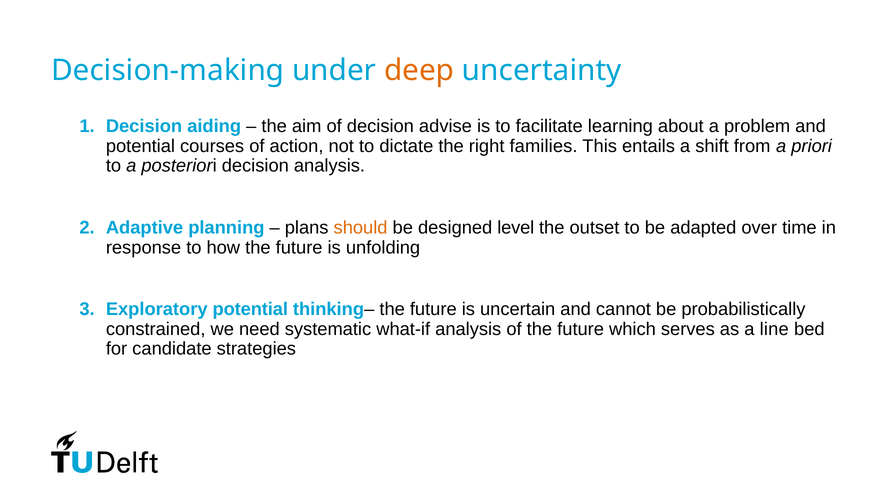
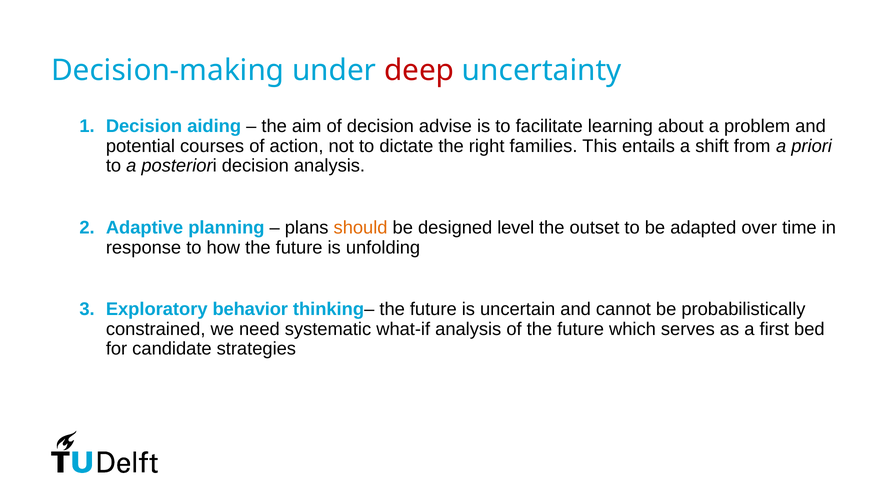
deep colour: orange -> red (419, 70)
Exploratory potential: potential -> behavior (250, 310)
line: line -> first (774, 329)
